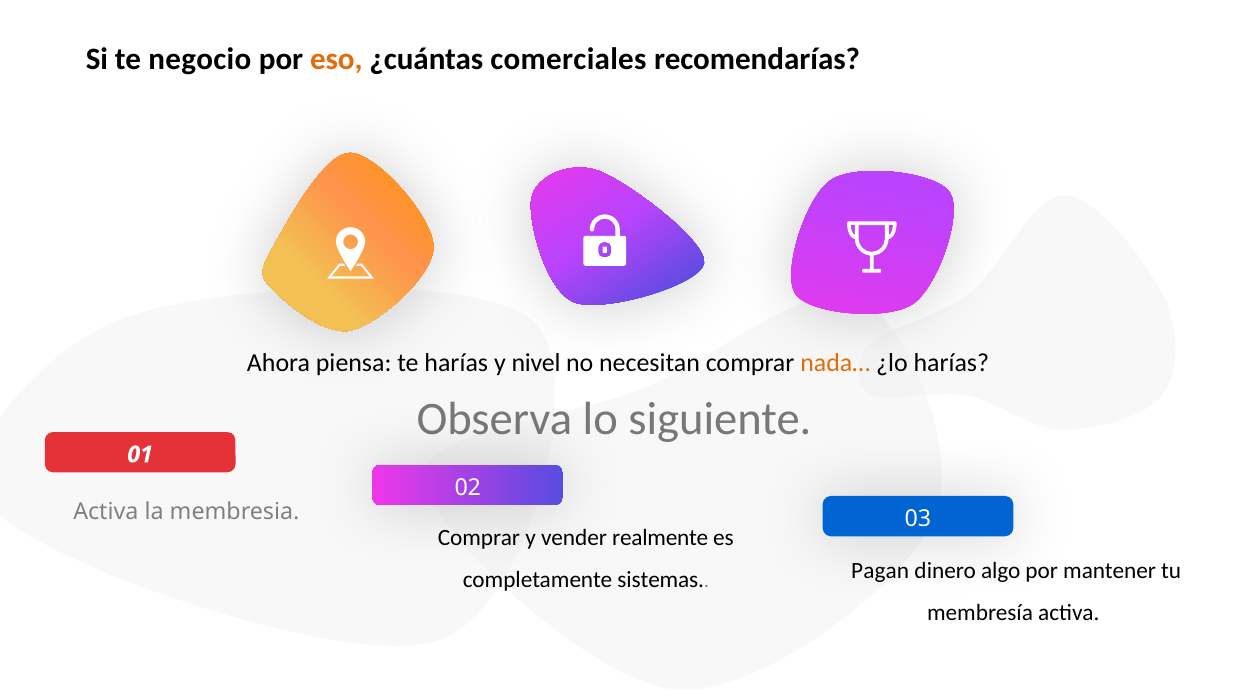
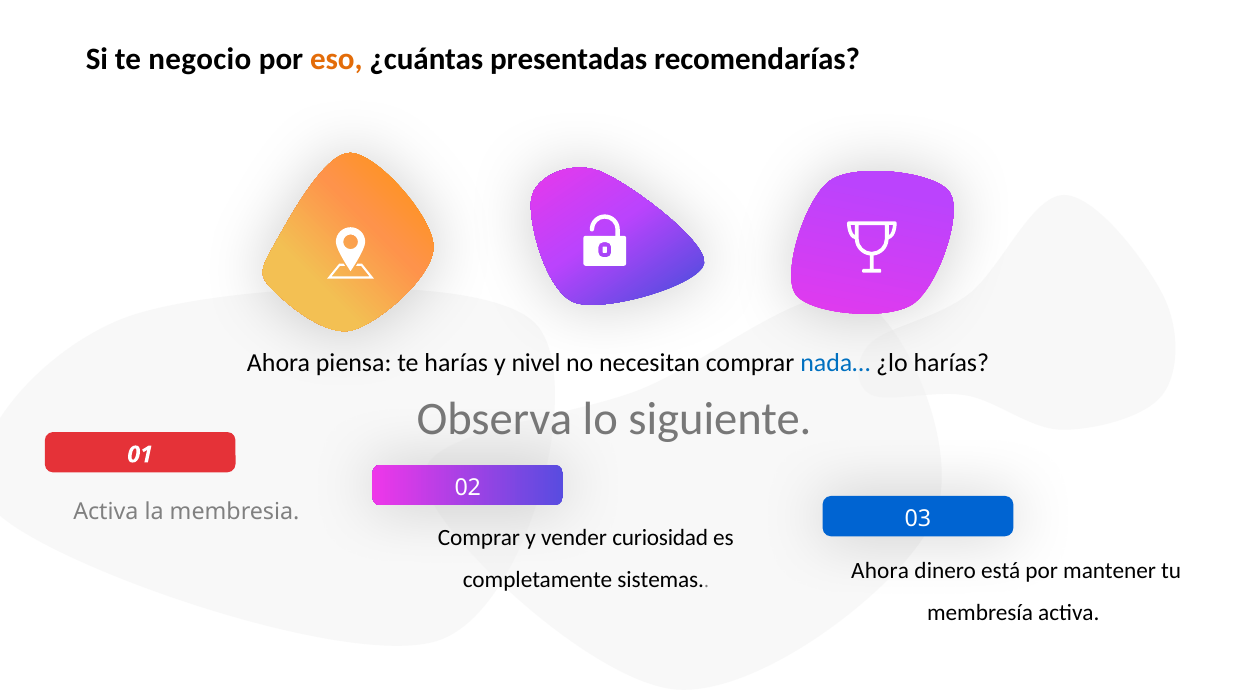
comerciales: comerciales -> presentadas (569, 60)
nada… colour: orange -> blue (835, 363)
realmente: realmente -> curiosidad (660, 537)
Pagan: Pagan -> Ahora (880, 570)
algo: algo -> está (1001, 570)
